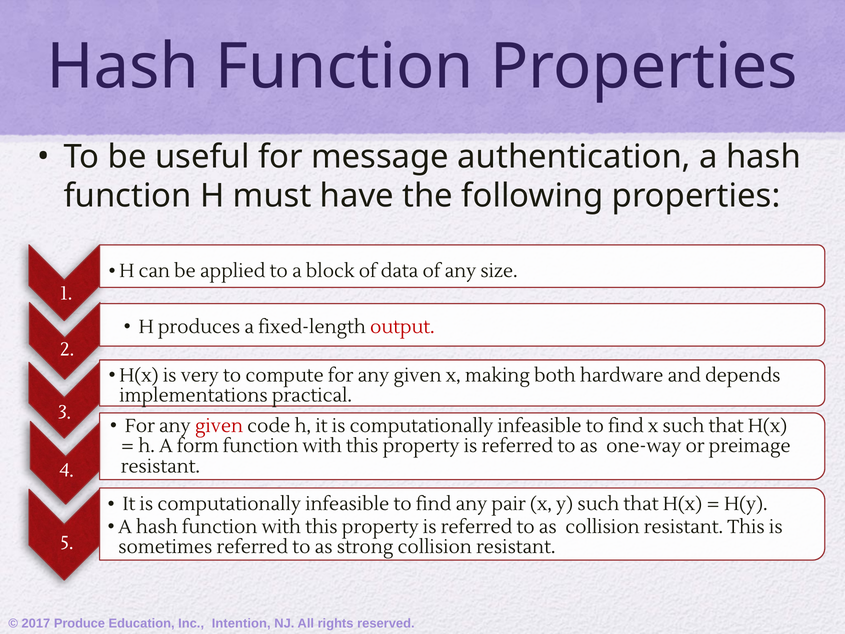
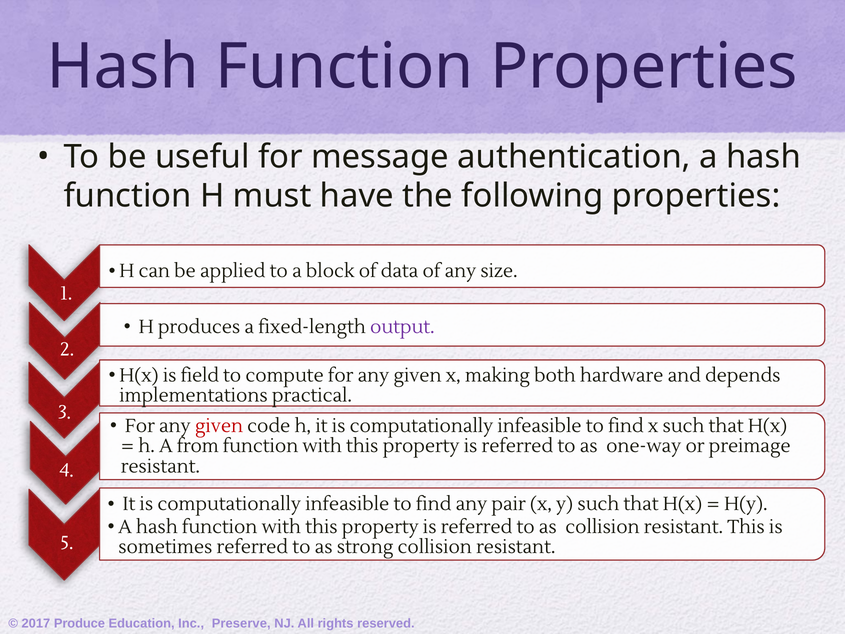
output colour: red -> purple (402, 327)
very: very -> field (200, 375)
form: form -> from (198, 446)
Intention: Intention -> Preserve (241, 623)
